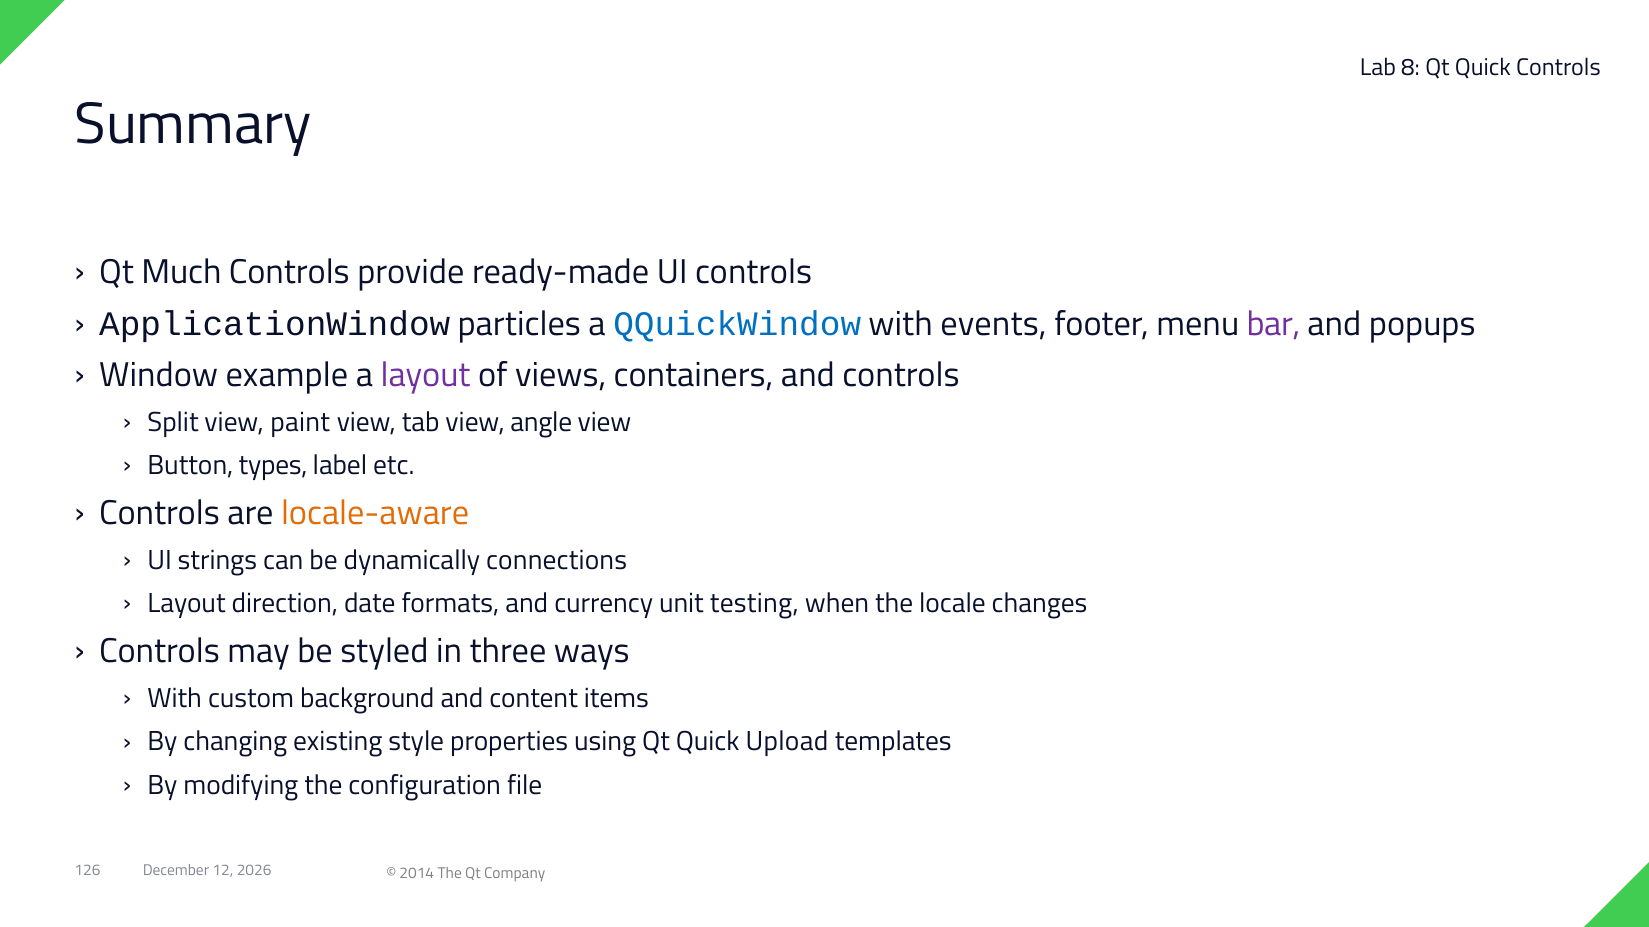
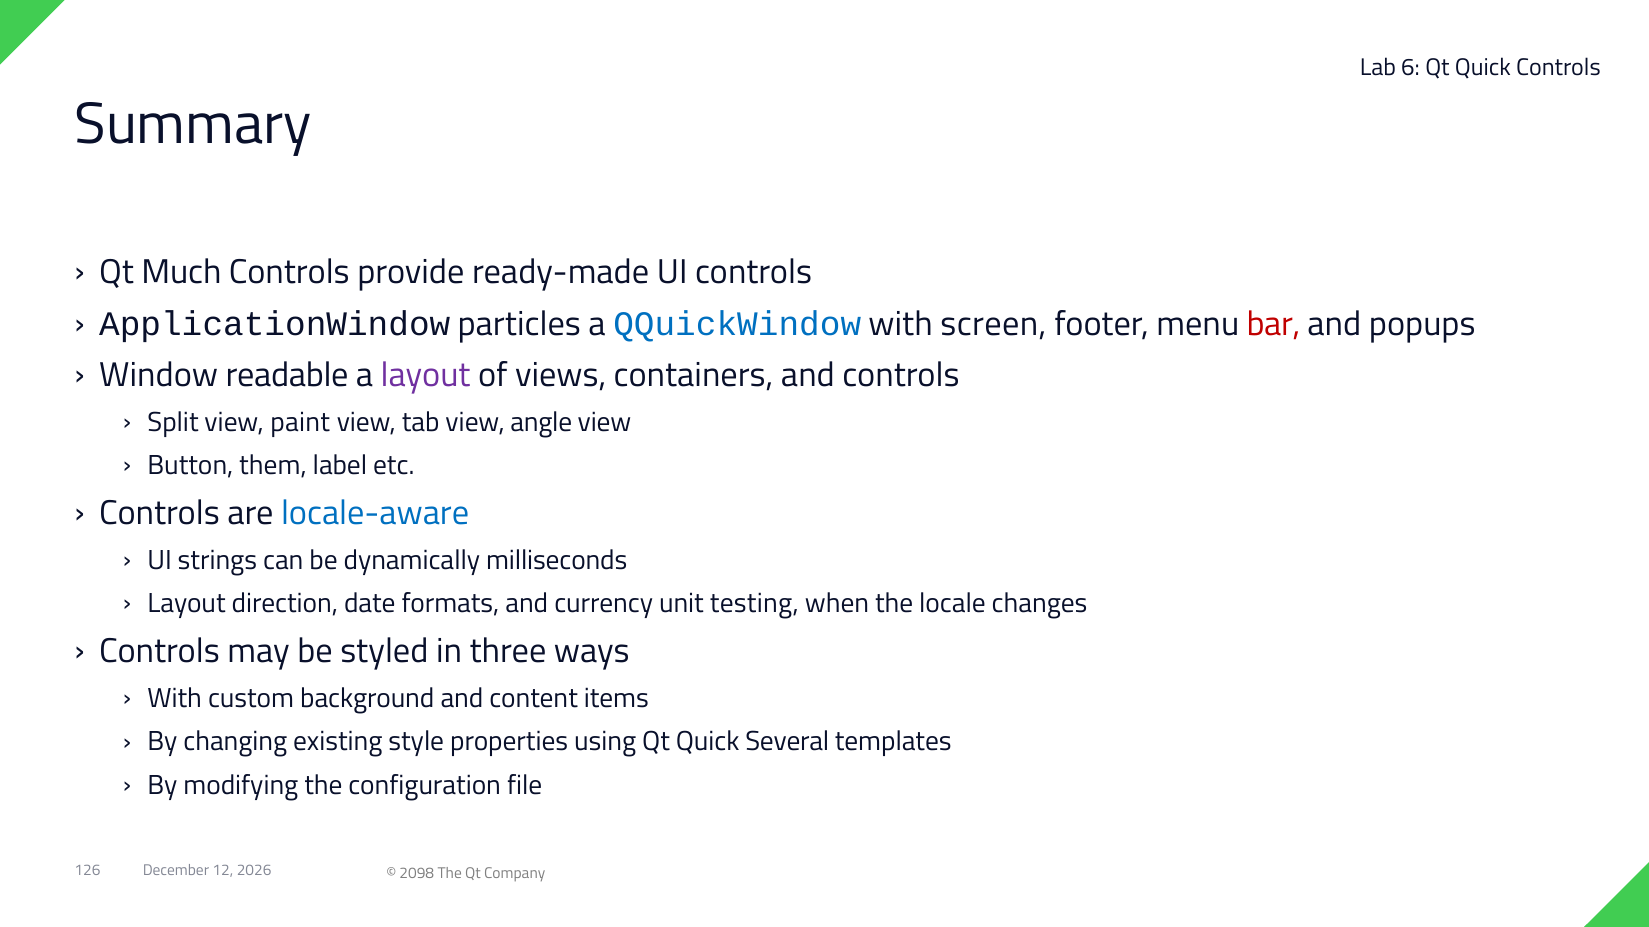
8: 8 -> 6 (1411, 67)
events: events -> screen (993, 324)
bar colour: purple -> red (1273, 324)
example: example -> readable (287, 376)
types: types -> them (273, 466)
locale-aware colour: orange -> blue (375, 514)
connections: connections -> milliseconds (557, 561)
Upload: Upload -> Several (787, 742)
2014: 2014 -> 2098 (417, 874)
